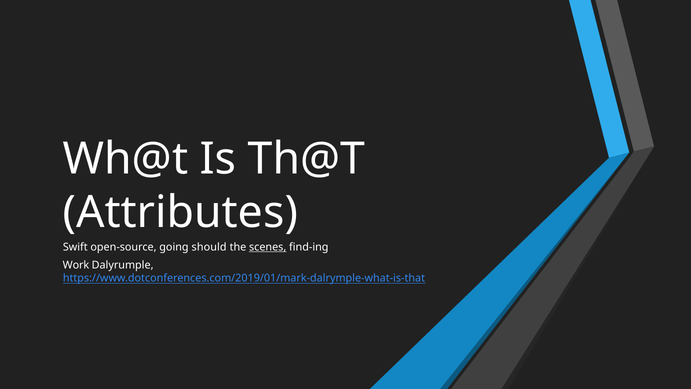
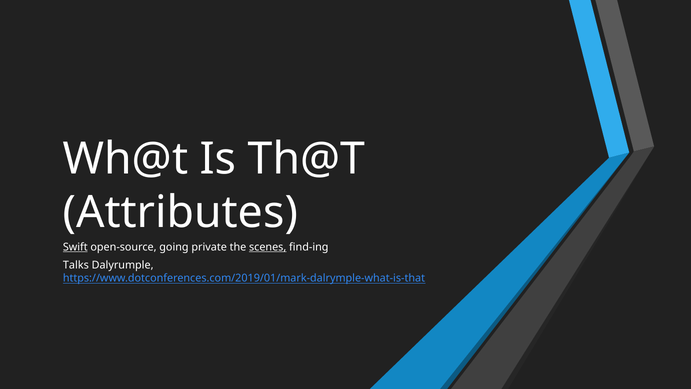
Swift underline: none -> present (75, 247)
should: should -> private (209, 247)
Work: Work -> Talks (76, 265)
